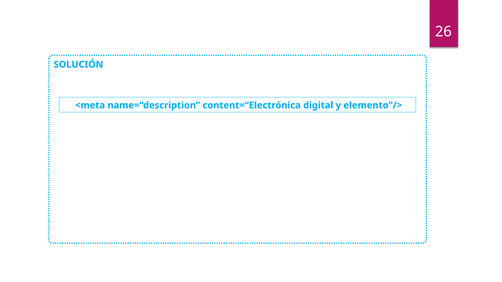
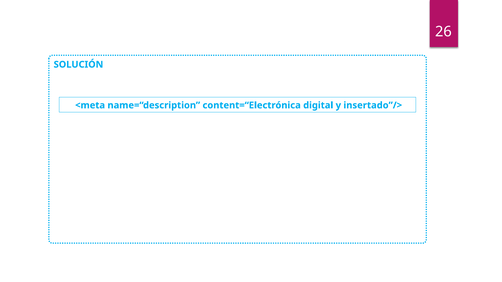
elemento”/>: elemento”/> -> insertado”/> (373, 105)
